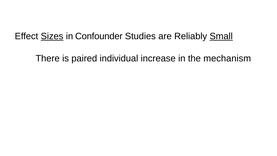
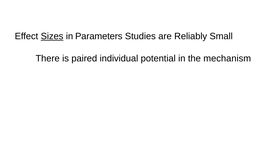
Confounder: Confounder -> Parameters (99, 36)
Small underline: present -> none (221, 36)
increase: increase -> potential (158, 58)
